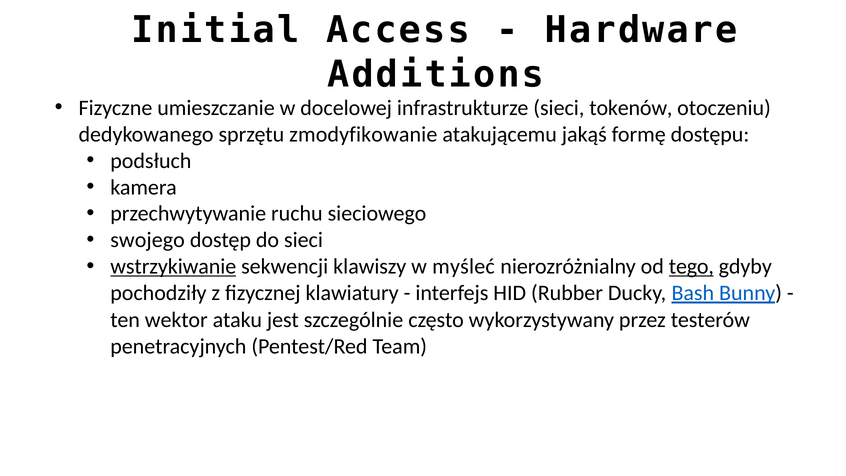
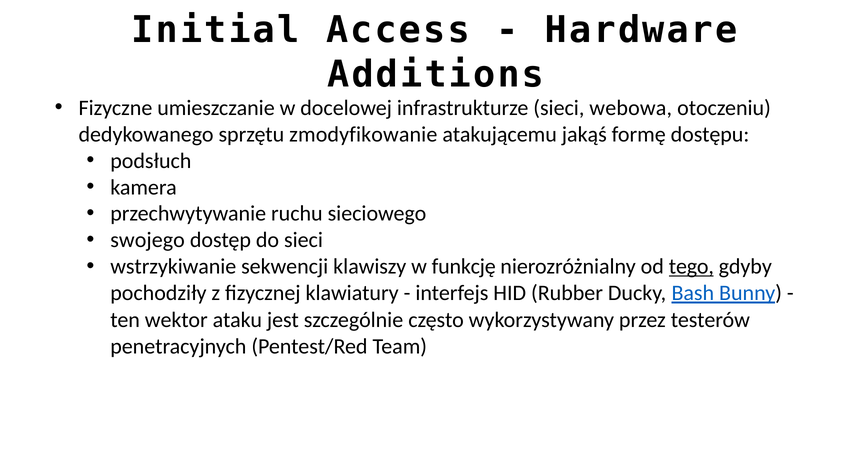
tokenów: tokenów -> webowa (631, 108)
wstrzykiwanie underline: present -> none (173, 267)
myśleć: myśleć -> funkcję (464, 267)
